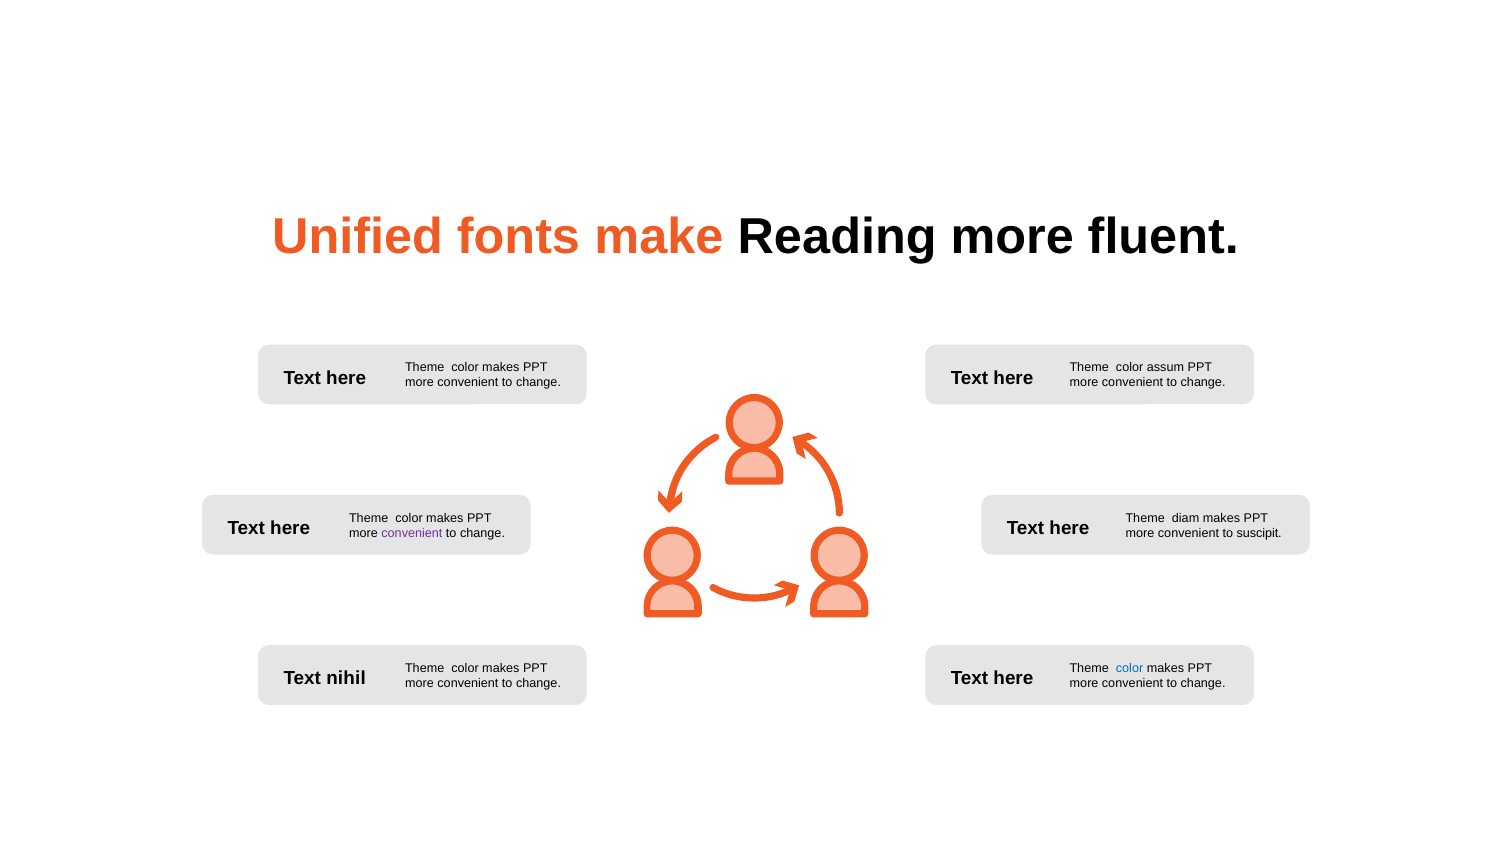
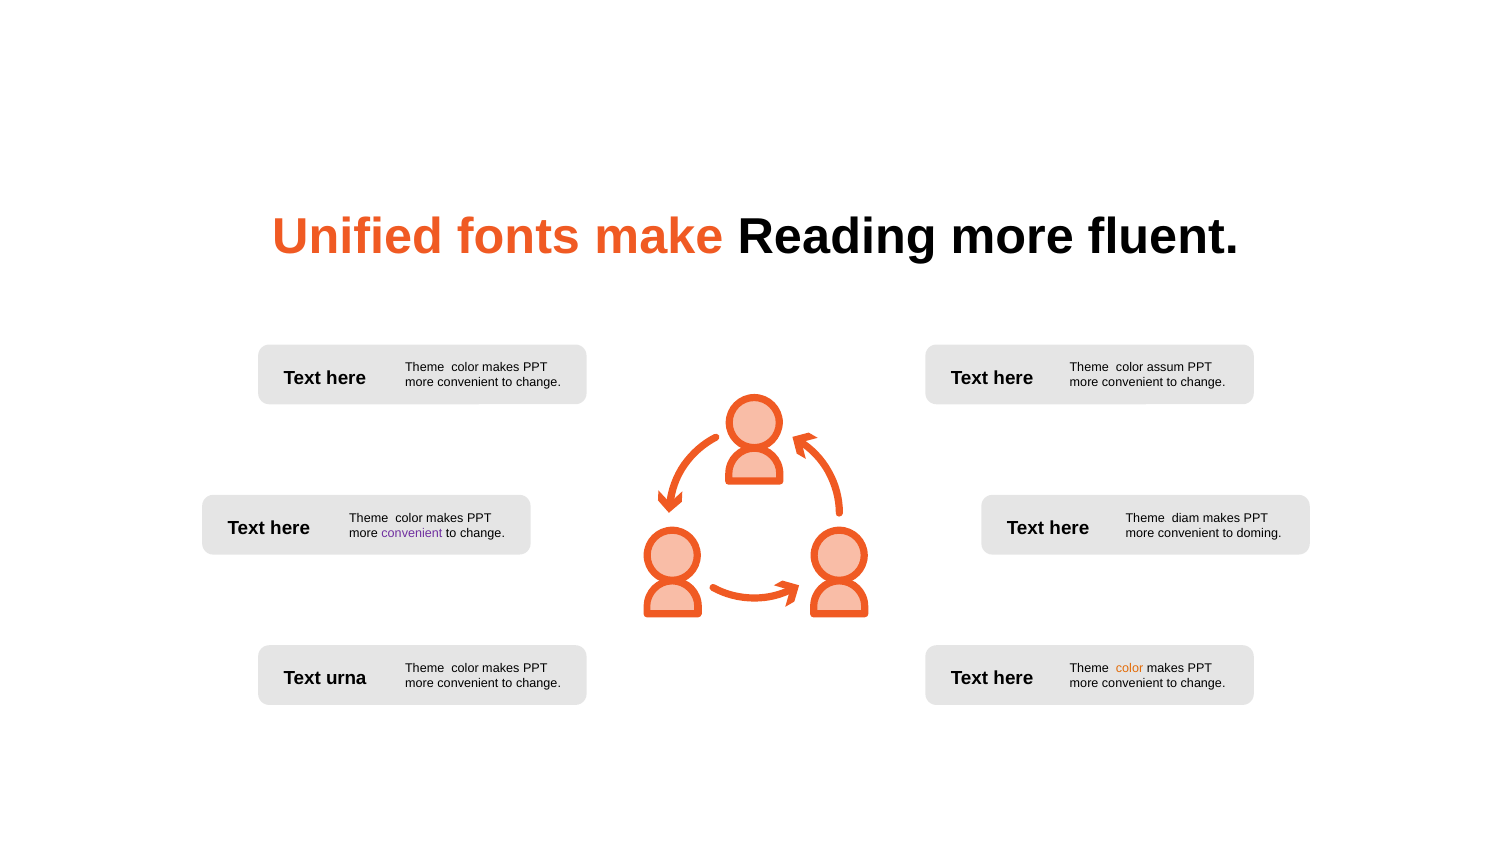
suscipit: suscipit -> doming (1259, 533)
color colour: blue -> orange (1130, 668)
nihil: nihil -> urna (346, 678)
